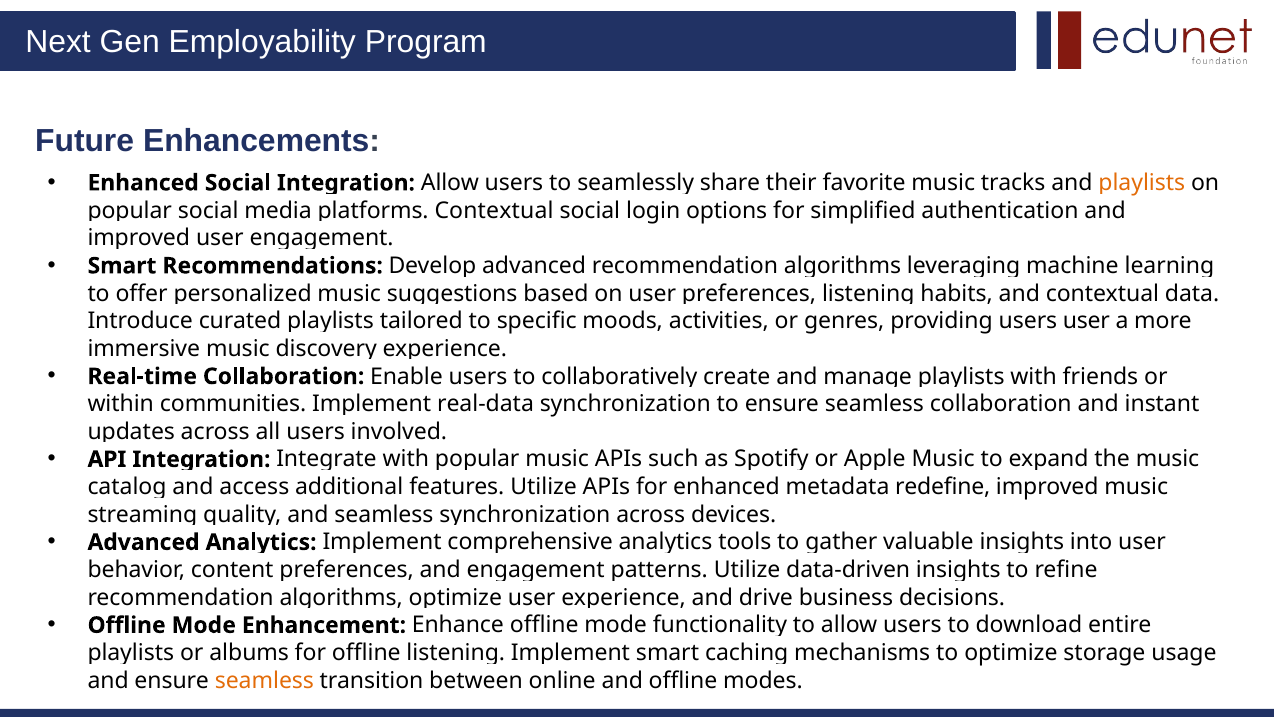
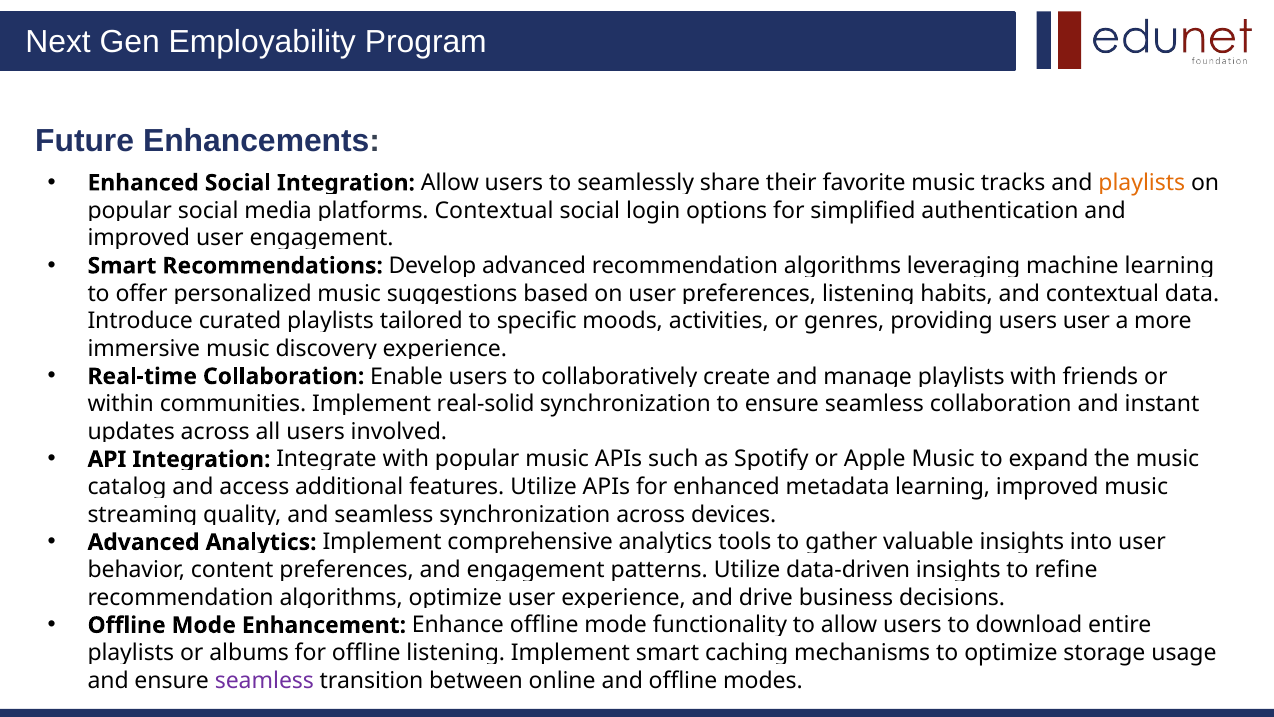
real-data: real-data -> real-solid (486, 404)
metadata redefine: redefine -> learning (943, 487)
seamless colour: orange -> purple (264, 680)
